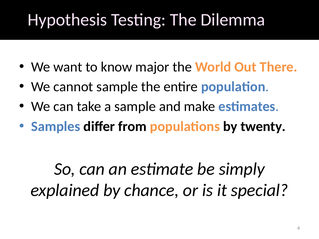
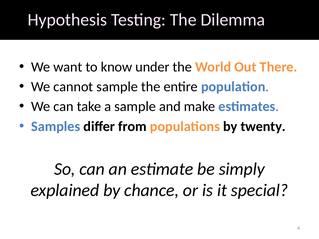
major: major -> under (152, 67)
